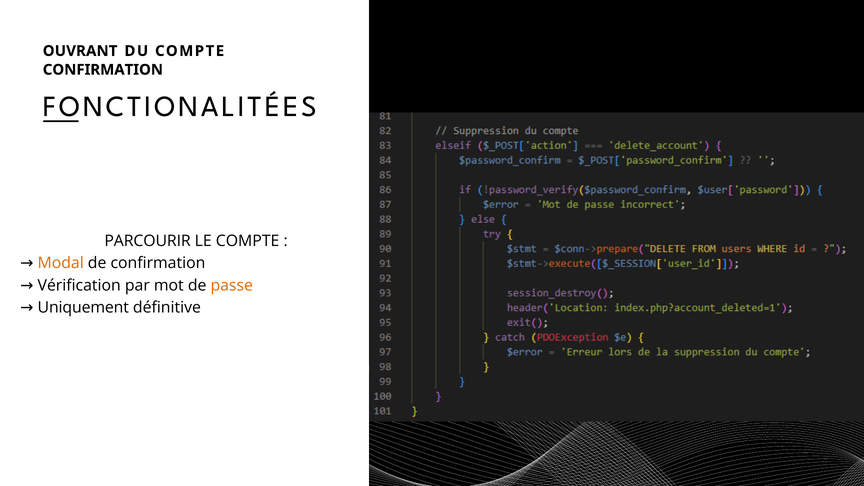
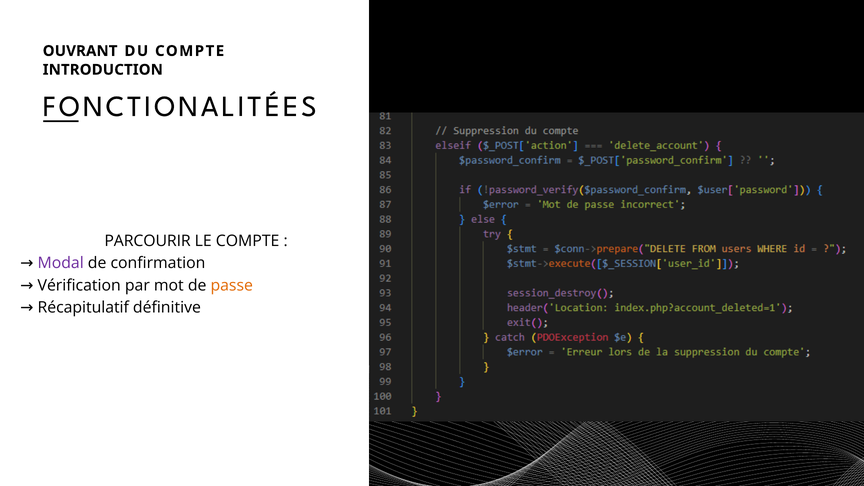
CONFIRMATION: CONFIRMATION -> INTRODUCTION (103, 70)
Modal colour: orange -> purple (61, 263)
Uniquement: Uniquement -> Récapitulatif (83, 308)
